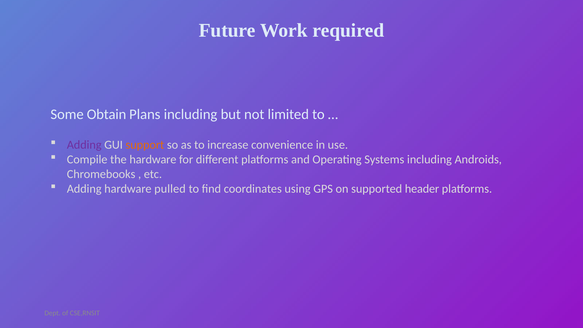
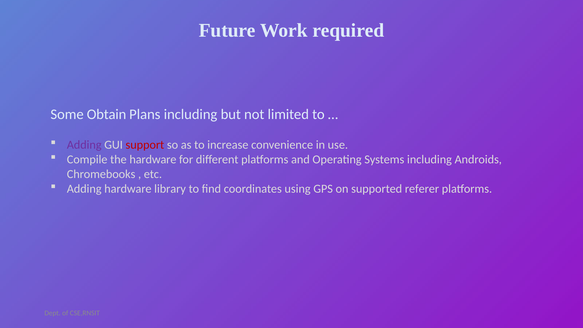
support colour: orange -> red (145, 145)
pulled: pulled -> library (170, 189)
header: header -> referer (422, 189)
